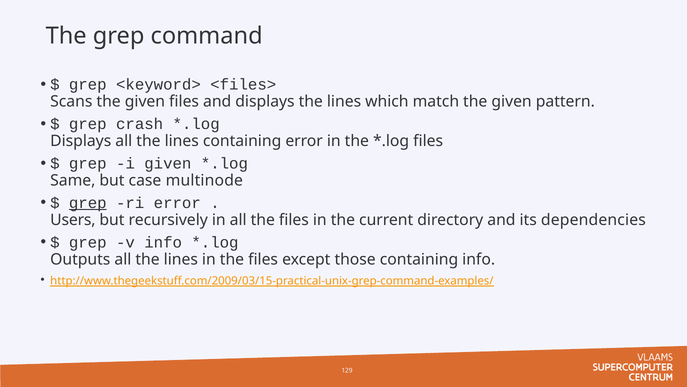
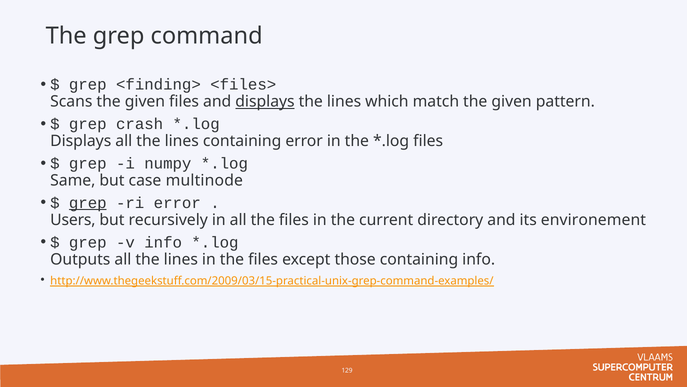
<keyword>: <keyword> -> <finding> (158, 84)
displays underline: none -> present (265, 101)
i given: given -> numpy (168, 163)
dependencies: dependencies -> environement (593, 220)
